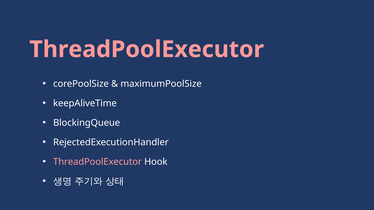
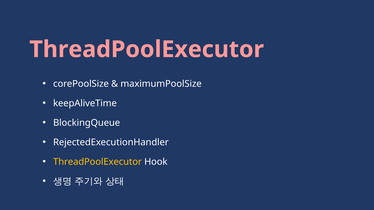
ThreadPoolExecutor colour: pink -> yellow (97, 162)
